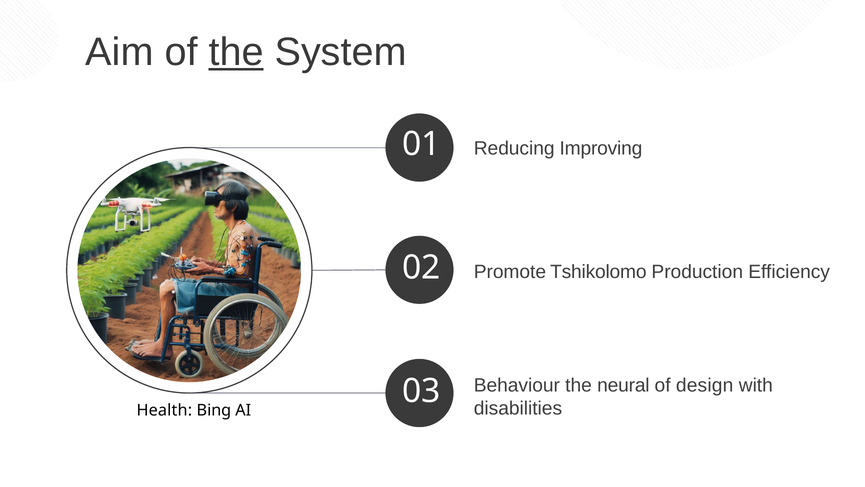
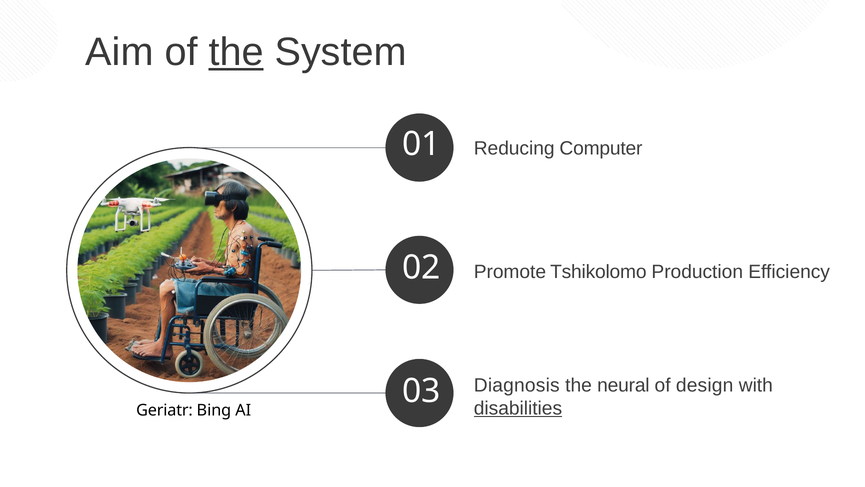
Improving: Improving -> Computer (601, 148)
Behaviour: Behaviour -> Diagnosis (517, 385)
disabilities underline: none -> present (518, 408)
Health: Health -> Geriatr (164, 410)
